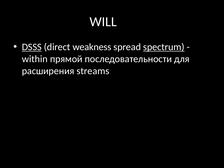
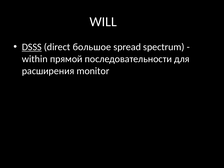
weakness: weakness -> большое (92, 47)
spectrum underline: present -> none (164, 47)
streams: streams -> monitor (93, 71)
